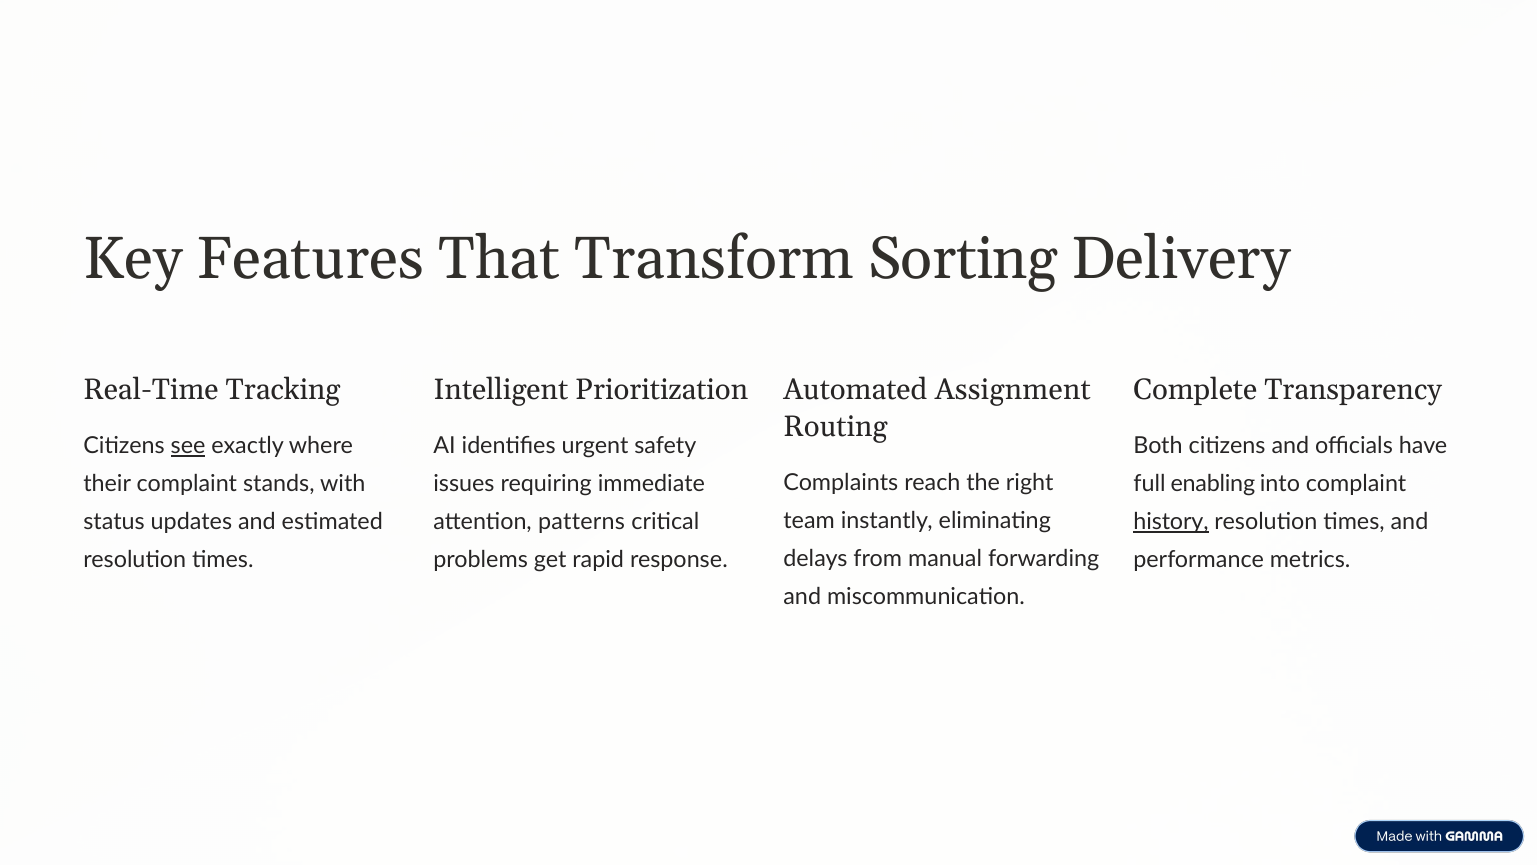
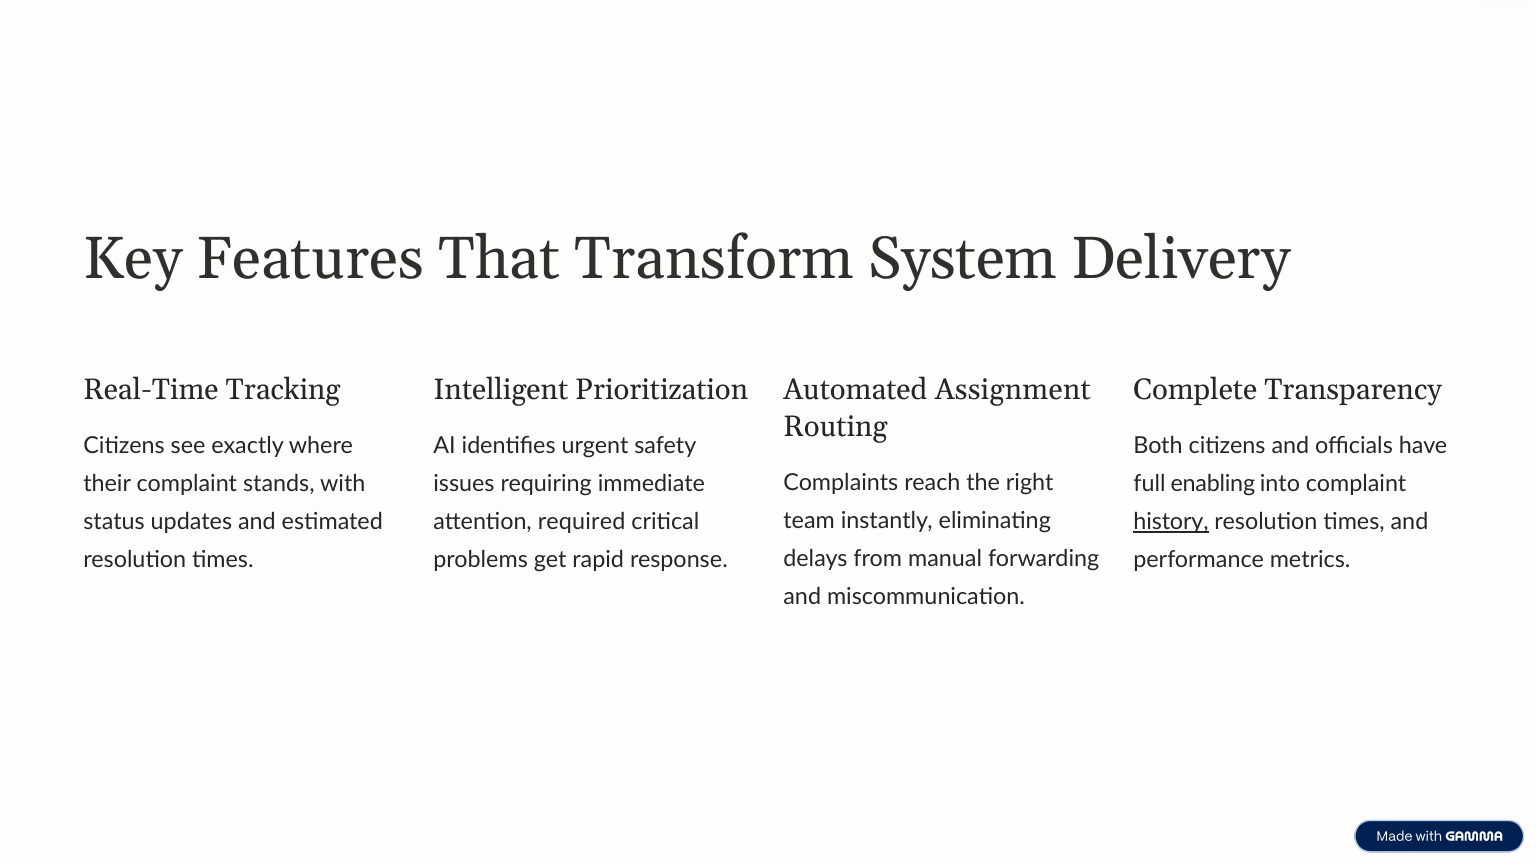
Sorting: Sorting -> System (963, 259)
see underline: present -> none (188, 446)
patterns: patterns -> required (582, 522)
